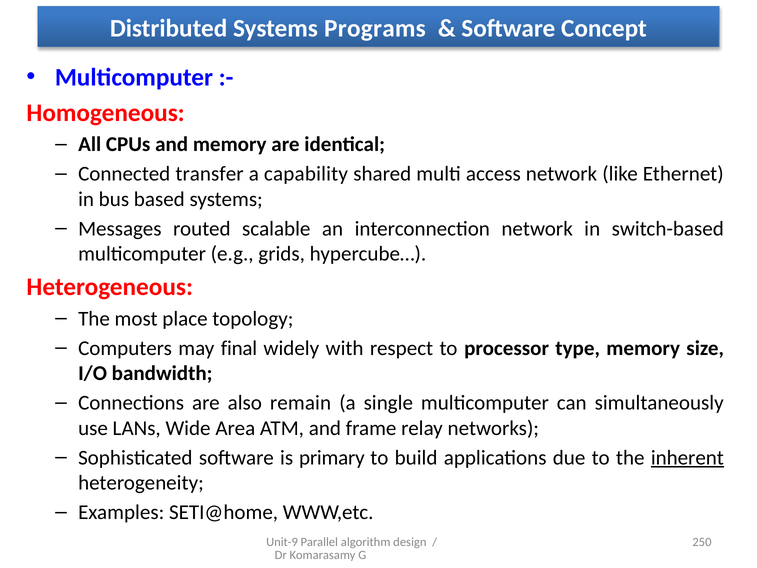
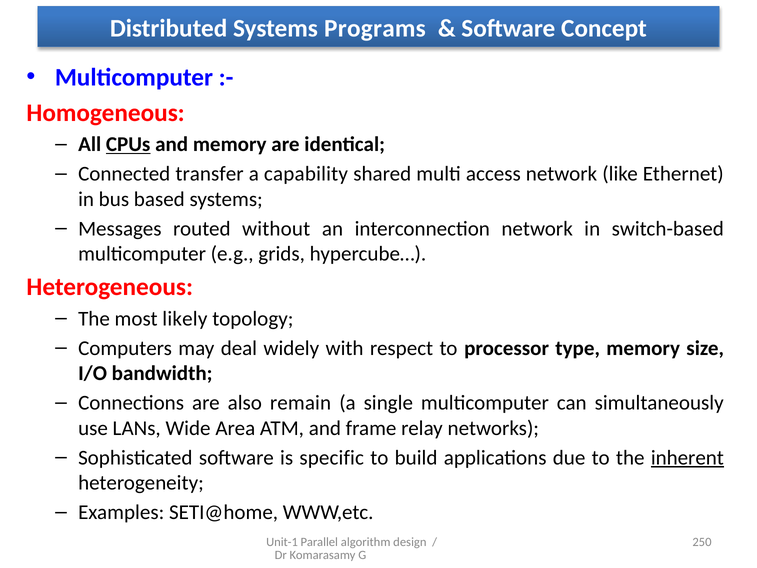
CPUs underline: none -> present (128, 144)
scalable: scalable -> without (276, 229)
place: place -> likely (185, 319)
final: final -> deal (239, 348)
primary: primary -> specific (332, 457)
Unit-9: Unit-9 -> Unit-1 (282, 542)
